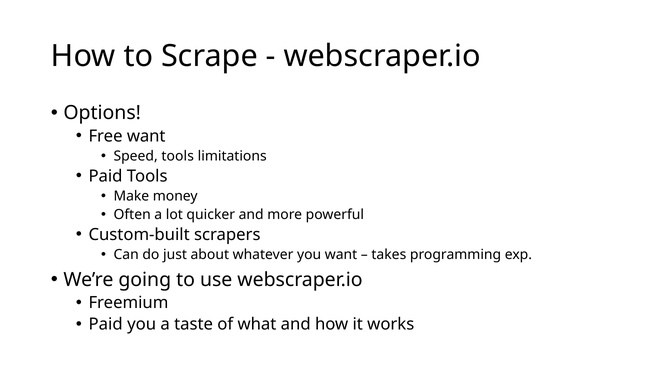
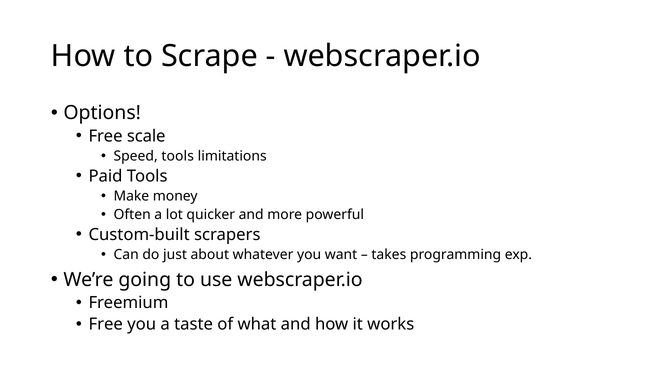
Free want: want -> scale (146, 136)
Paid: Paid -> Free (106, 324)
